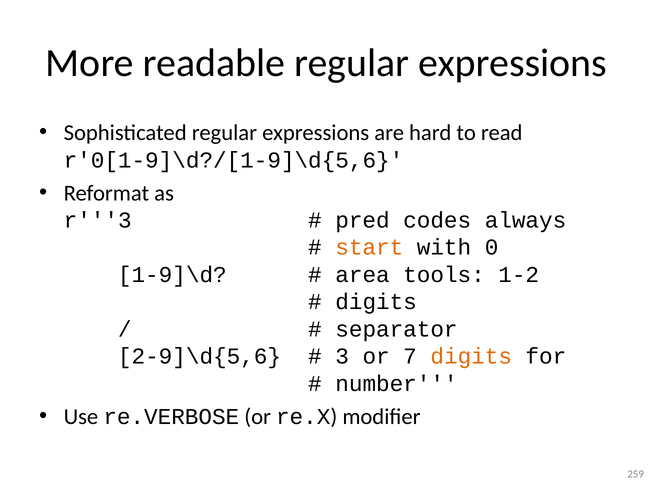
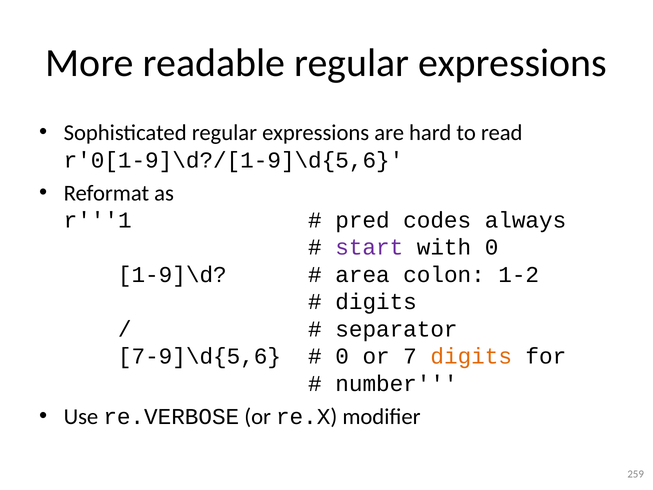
r'''3: r'''3 -> r'''1 (98, 220)
start colour: orange -> purple (369, 247)
tools: tools -> colon (444, 275)
2-9]\d{5,6: 2-9]\d{5,6 -> 7-9]\d{5,6 (200, 356)
3: 3 -> 0 (342, 356)
